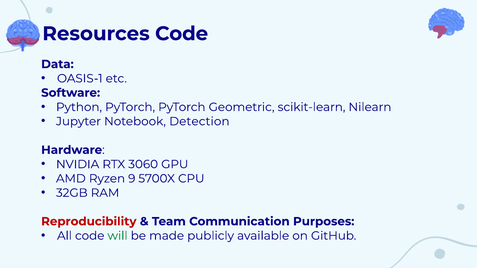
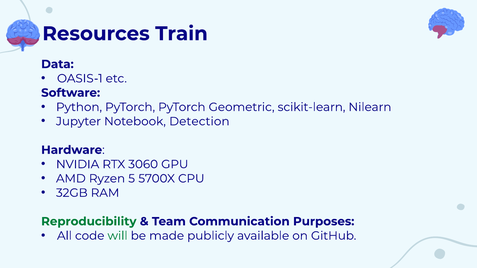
Resources Code: Code -> Train (182, 34)
9: 9 -> 5 (132, 179)
Reproducibility colour: red -> green (89, 222)
